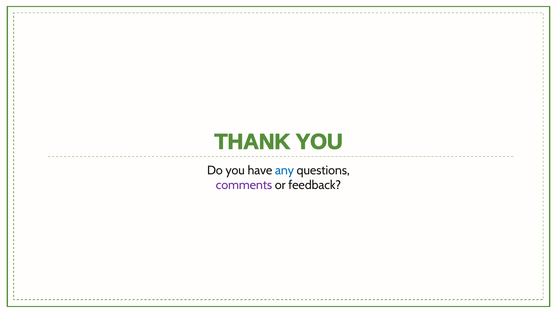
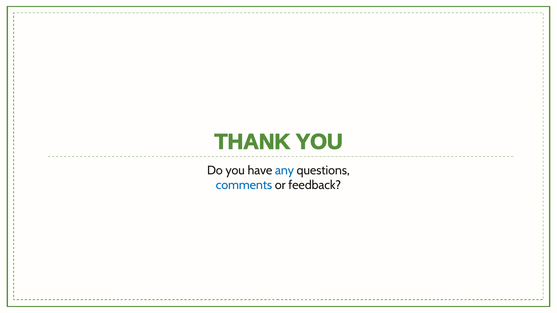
comments colour: purple -> blue (244, 185)
